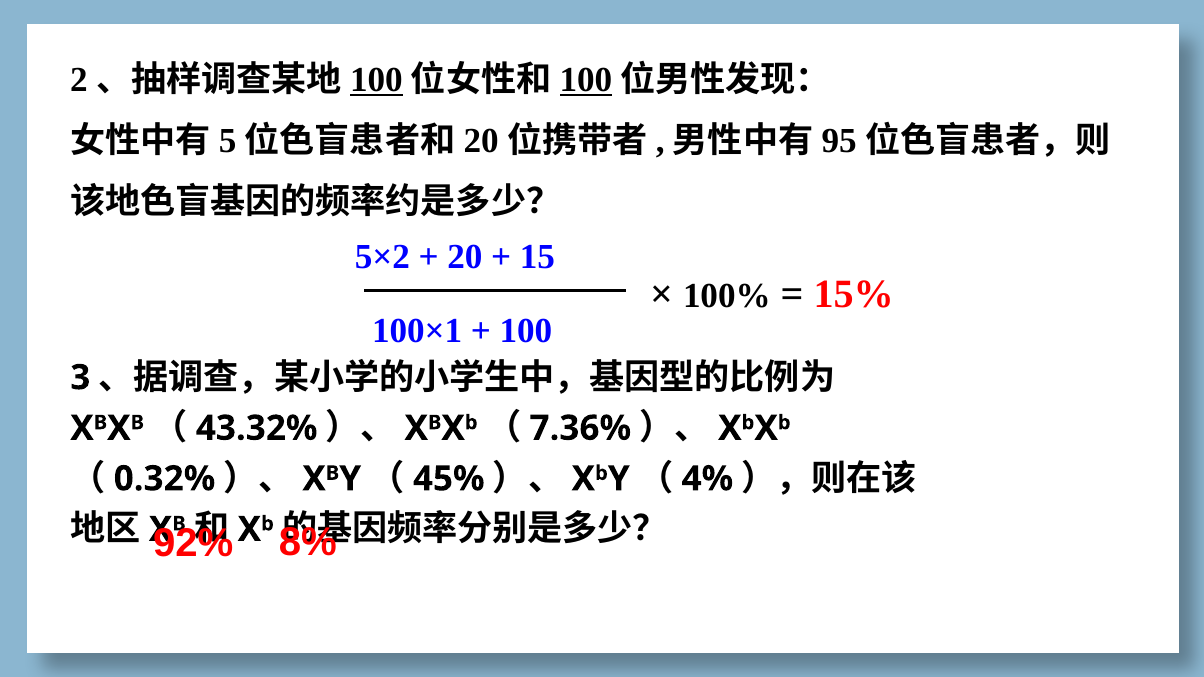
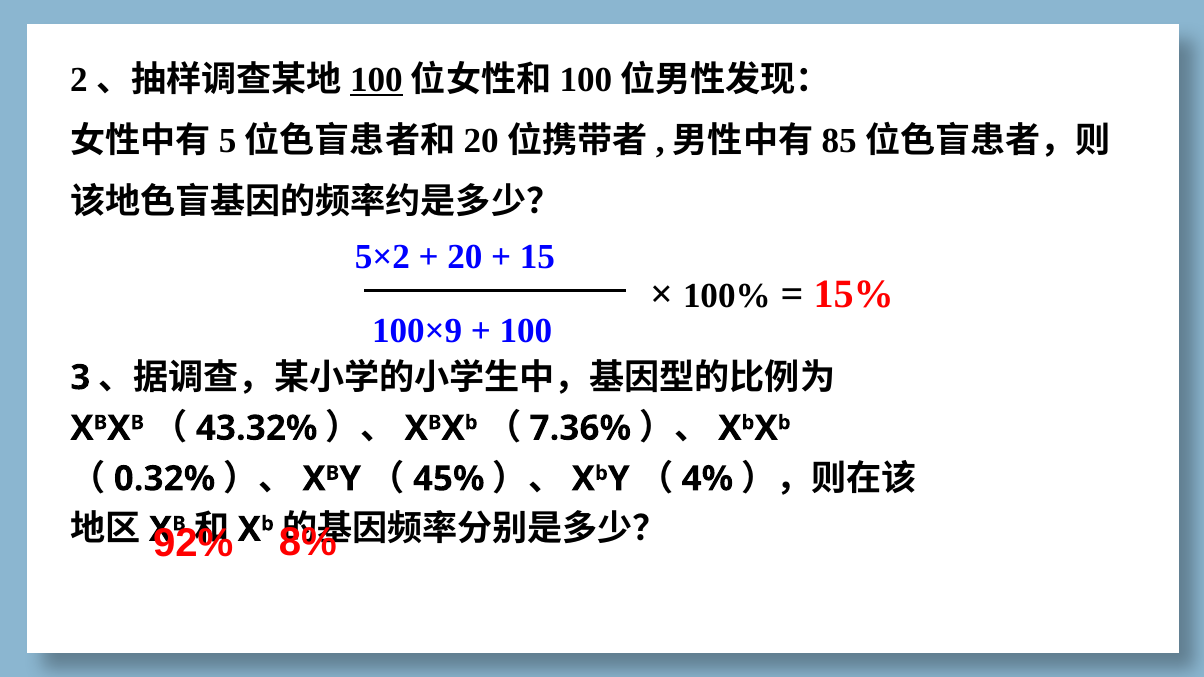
100 underline: present -> none (586, 80)
95: 95 -> 85 (839, 141)
100×1: 100×1 -> 100×9 (417, 331)
